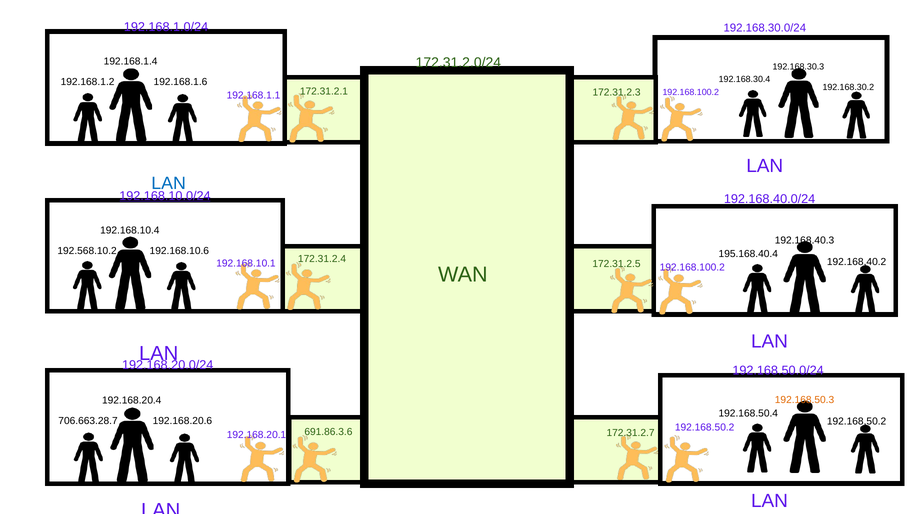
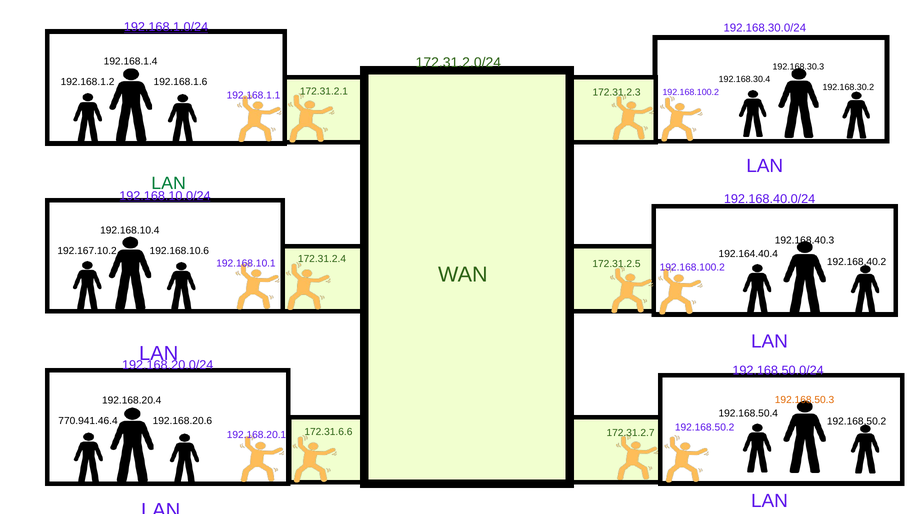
192.168.1.0/24 underline: none -> present (166, 27)
LAN colour: blue -> green (169, 184)
192.568.10.2: 192.568.10.2 -> 192.167.10.2 (87, 251)
195.168.40.4: 195.168.40.4 -> 192.164.40.4 (748, 254)
706.663.28.7: 706.663.28.7 -> 770.941.46.4 (88, 421)
691.86.3.6: 691.86.3.6 -> 172.31.6.6 (328, 432)
